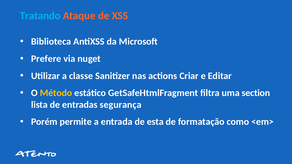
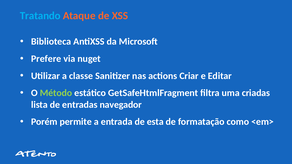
Método colour: yellow -> light green (56, 93)
section: section -> criadas (256, 93)
segurança: segurança -> navegador (121, 105)
